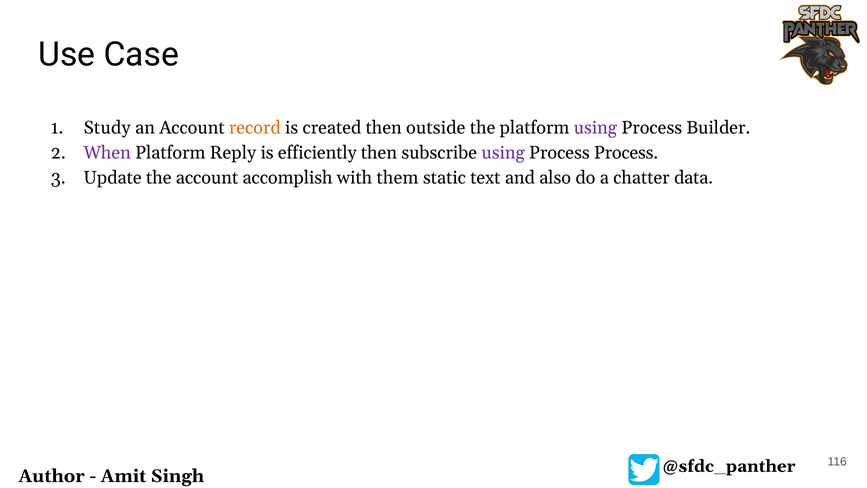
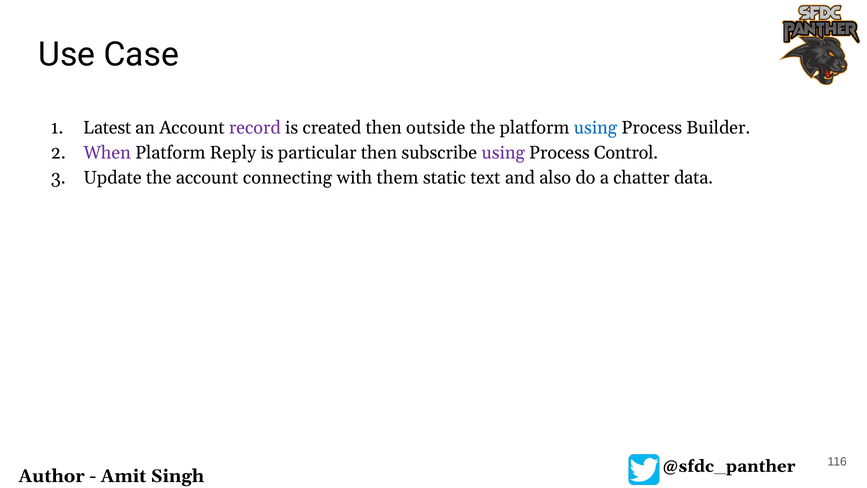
Study: Study -> Latest (107, 128)
record colour: orange -> purple (255, 128)
using colour: purple -> blue (595, 128)
efficiently: efficiently -> particular (317, 153)
Process Process: Process -> Control (626, 153)
accomplish: accomplish -> connecting (287, 178)
